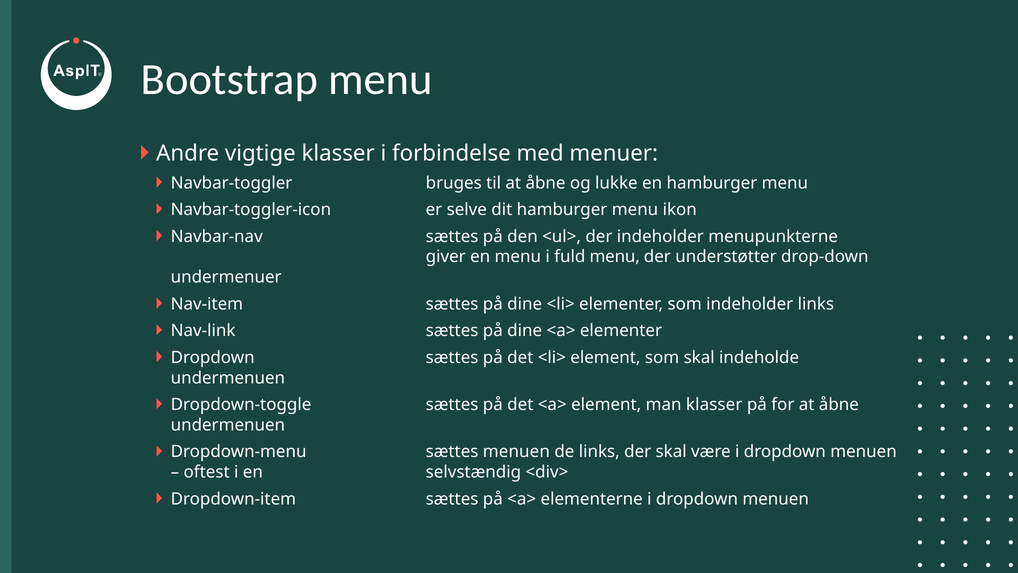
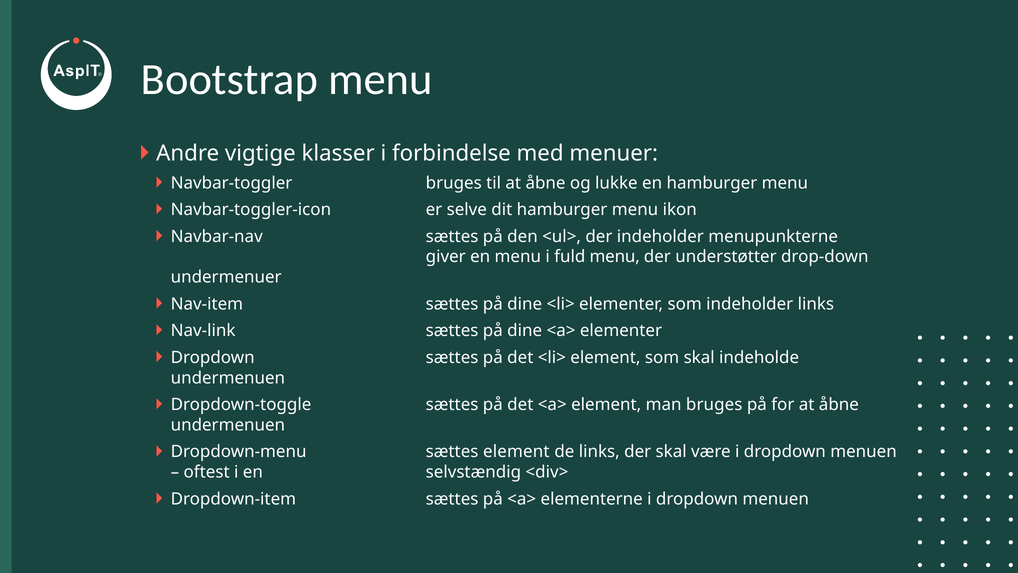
man klasser: klasser -> bruges (714, 404)
sættes menuen: menuen -> element (516, 452)
